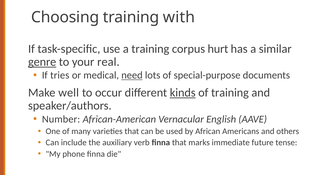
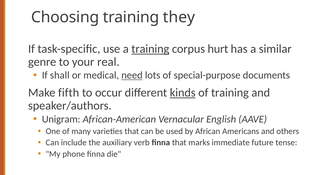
with: with -> they (179, 17)
training underline: none -> present (150, 49)
genre underline: present -> none (42, 62)
tries: tries -> shall (60, 76)
well: well -> fifth (69, 93)
Number: Number -> Unigram (61, 119)
